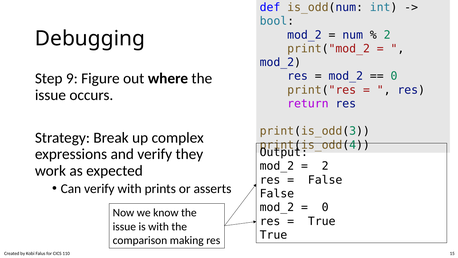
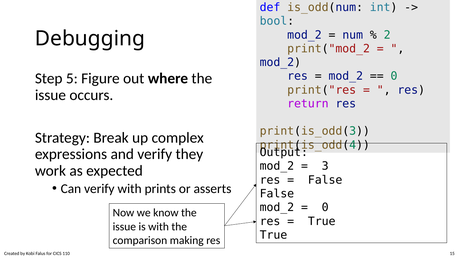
9: 9 -> 5 (72, 78)
2: 2 -> 3 (325, 166)
